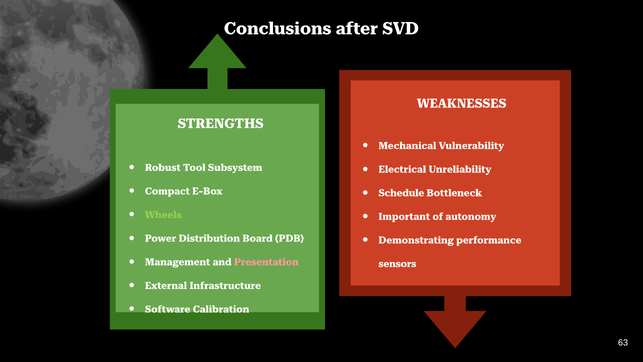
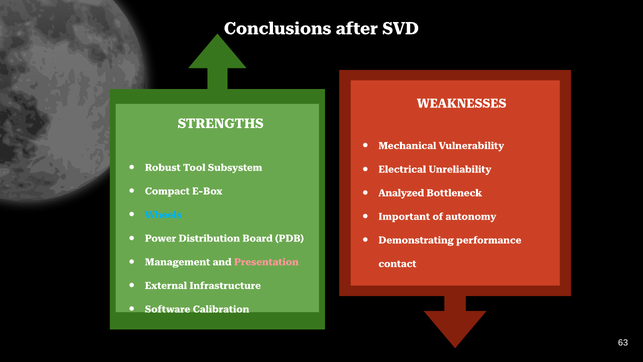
Schedule: Schedule -> Analyzed (401, 193)
Wheels colour: light green -> light blue (163, 215)
sensors: sensors -> contact (397, 264)
